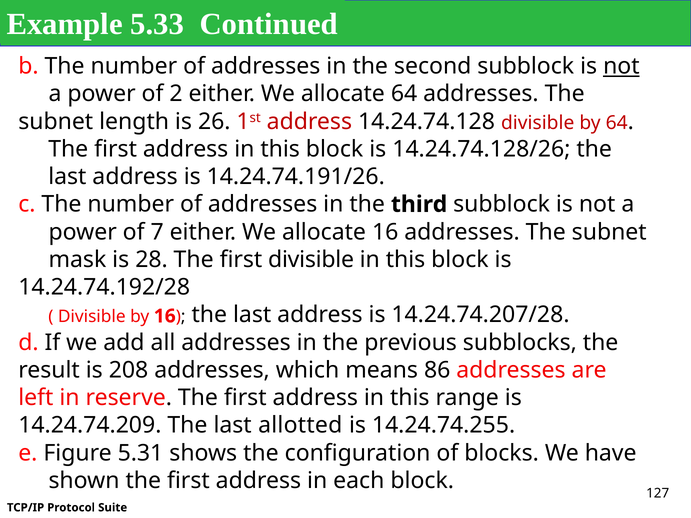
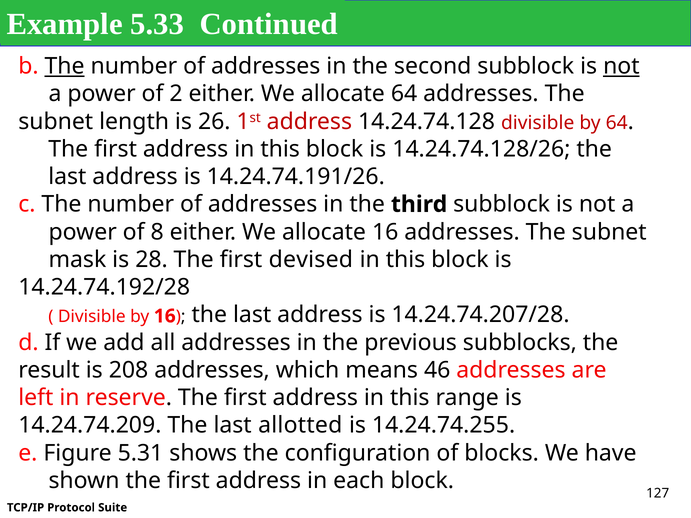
The underline: none -> present (65, 66)
7: 7 -> 8 (157, 232)
first divisible: divisible -> devised (311, 260)
86: 86 -> 46 (437, 370)
